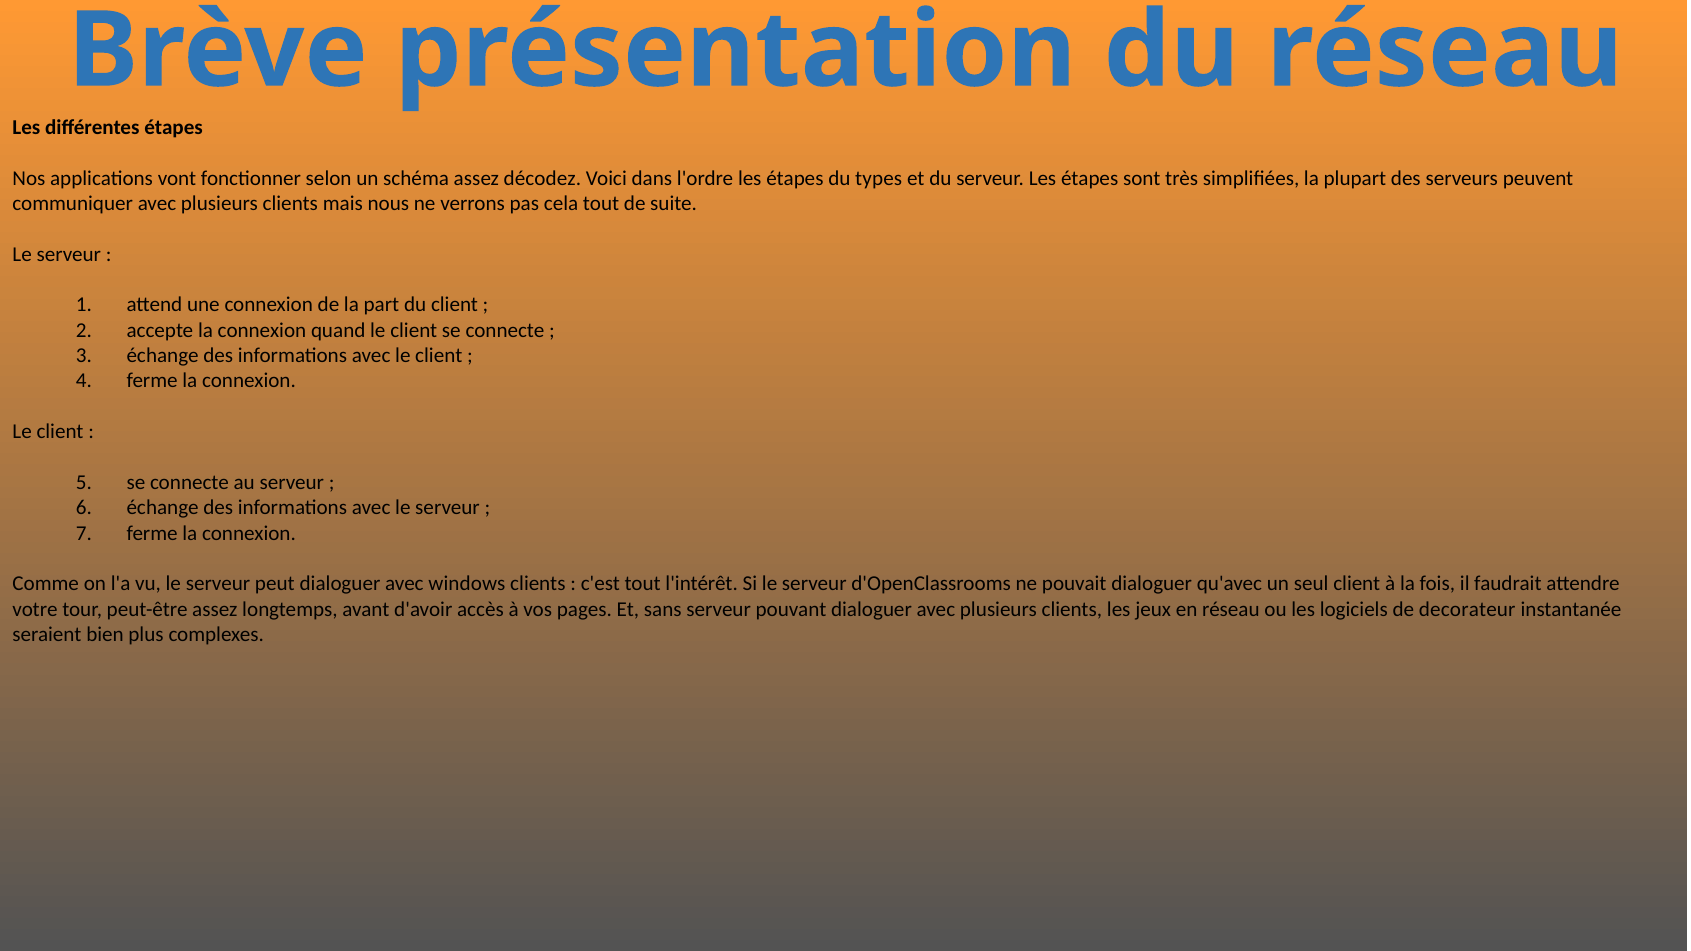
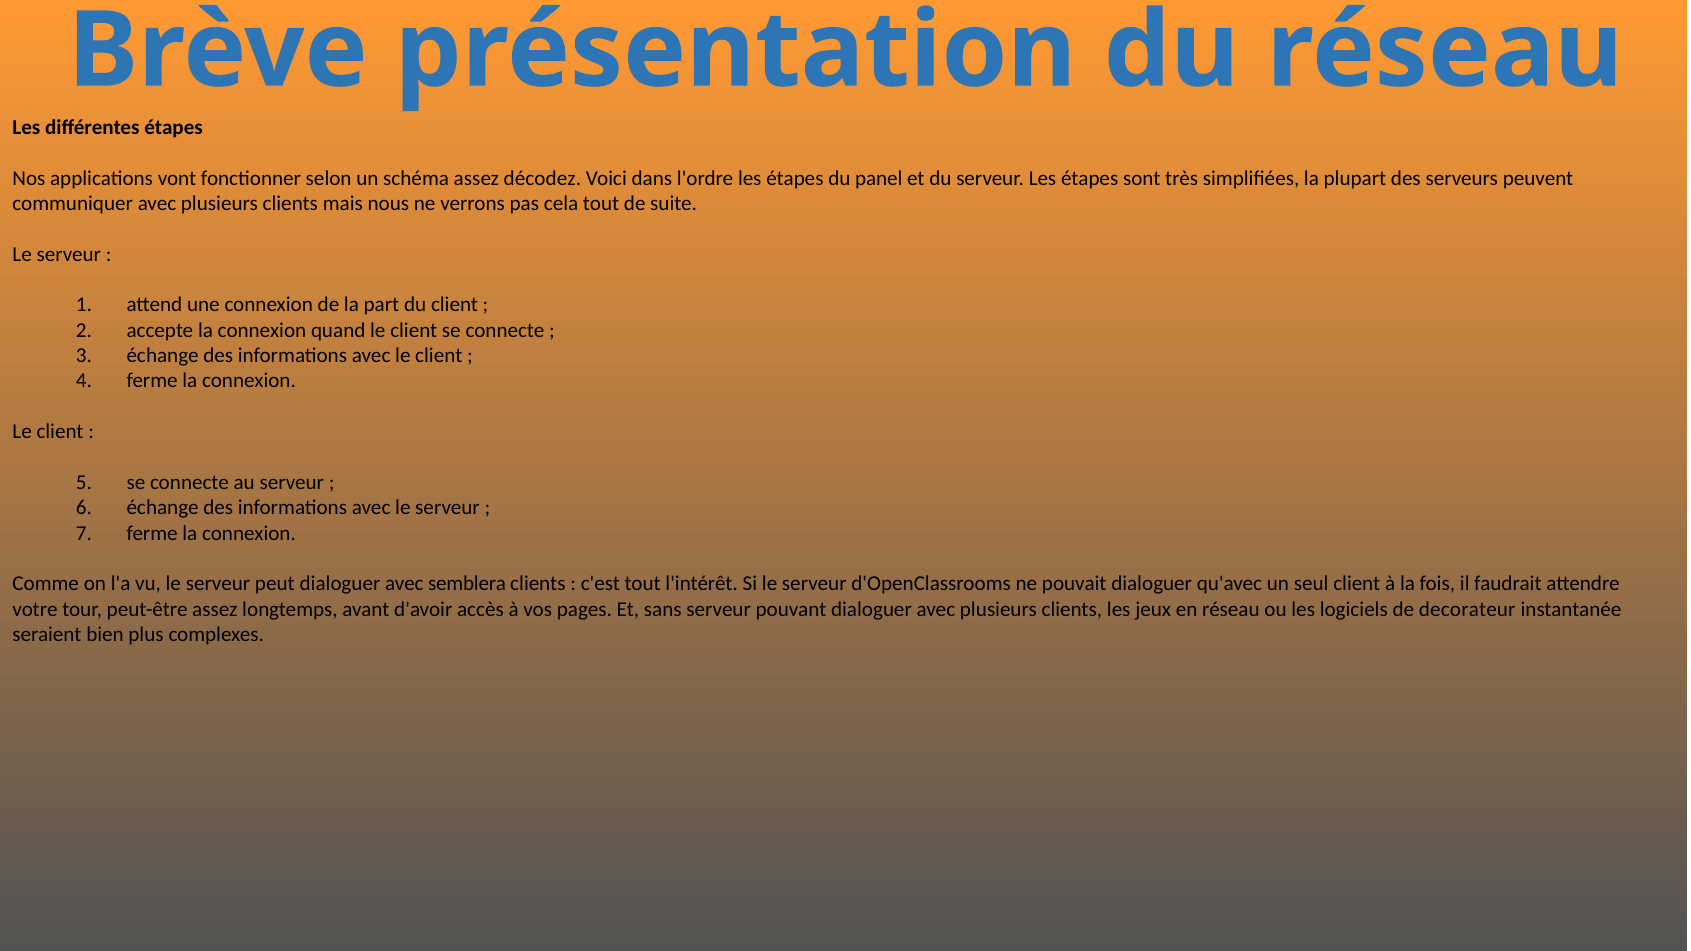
types: types -> panel (879, 178)
windows: windows -> semblera (467, 584)
